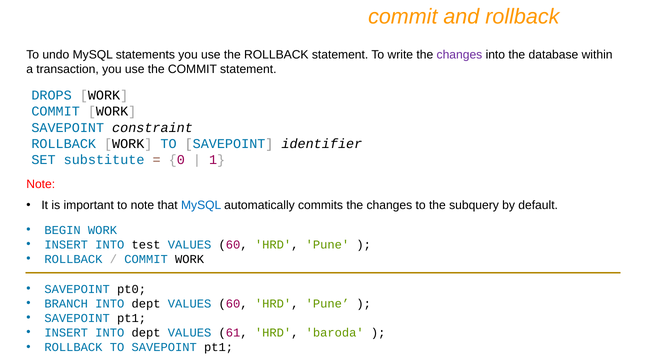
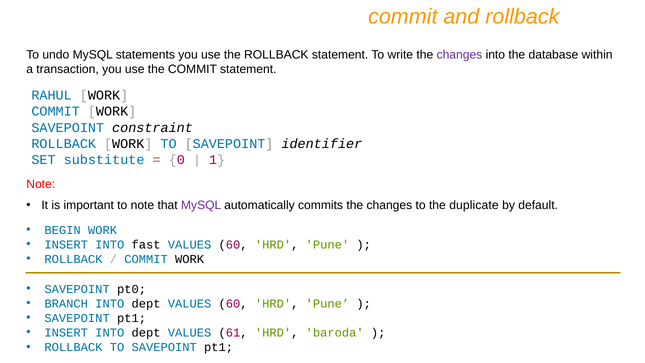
DROPS: DROPS -> RAHUL (52, 95)
MySQL colour: blue -> purple (201, 205)
subquery: subquery -> duplicate (474, 205)
test: test -> fast (146, 244)
